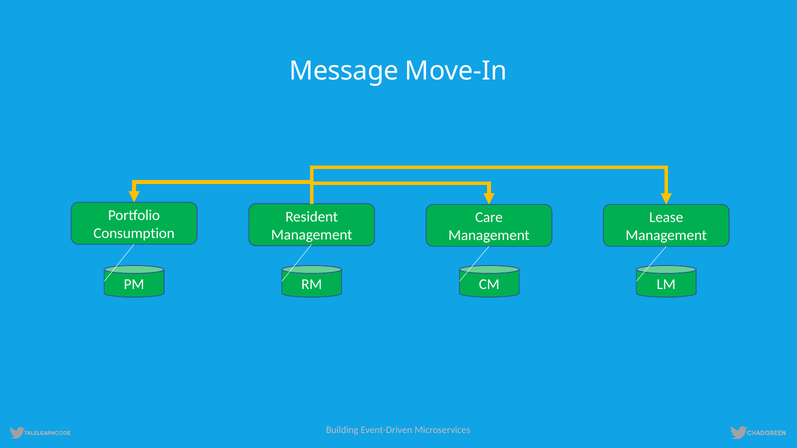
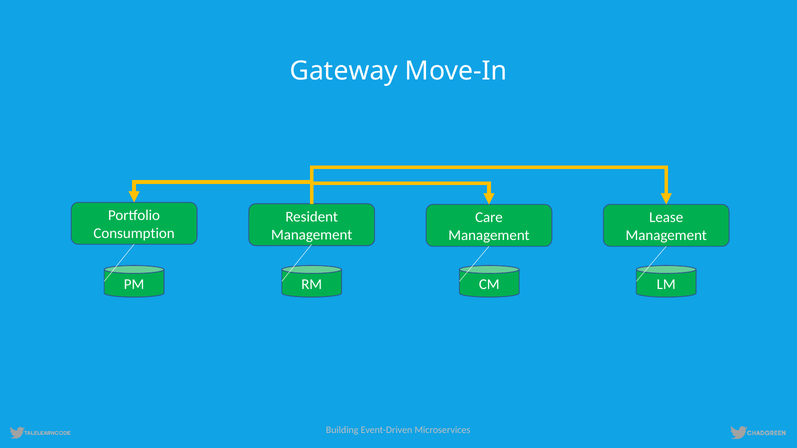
Message: Message -> Gateway (344, 71)
